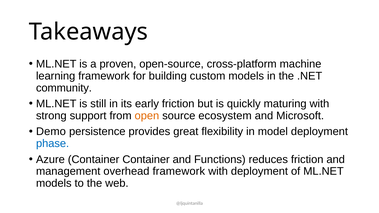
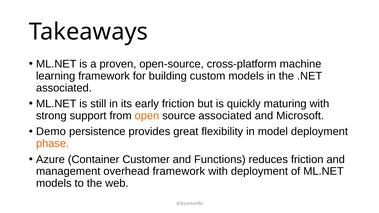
community: community -> associated (64, 88)
source ecosystem: ecosystem -> associated (225, 116)
phase colour: blue -> orange (53, 144)
Container Container: Container -> Customer (146, 160)
